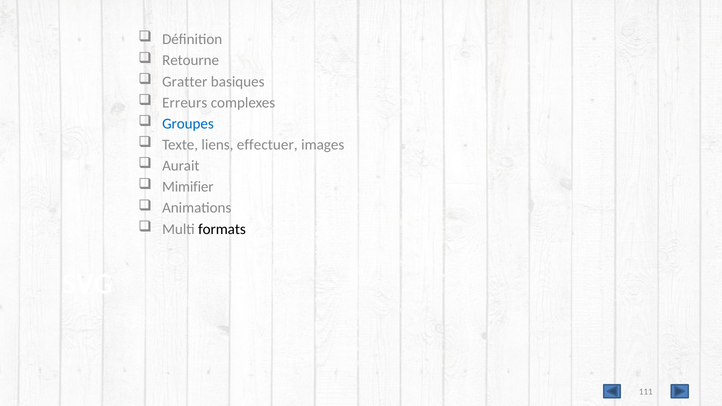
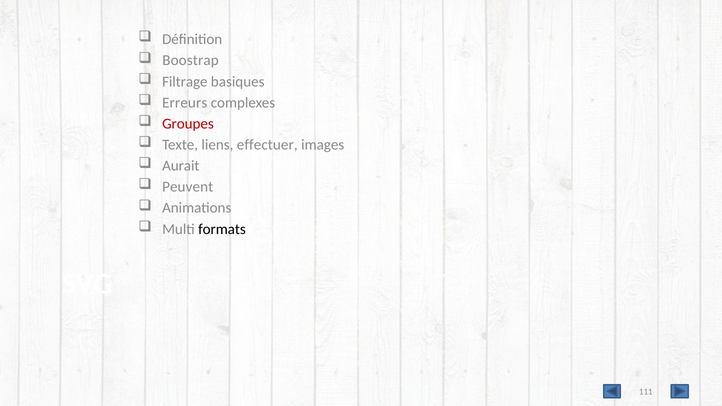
Retourne: Retourne -> Boostrap (191, 61)
Gratter: Gratter -> Filtrage (185, 82)
Groupes colour: blue -> red (188, 124)
Mimifier: Mimifier -> Peuvent (188, 187)
